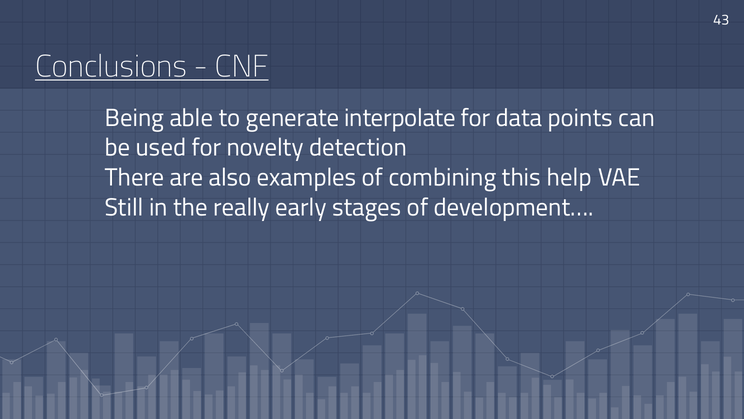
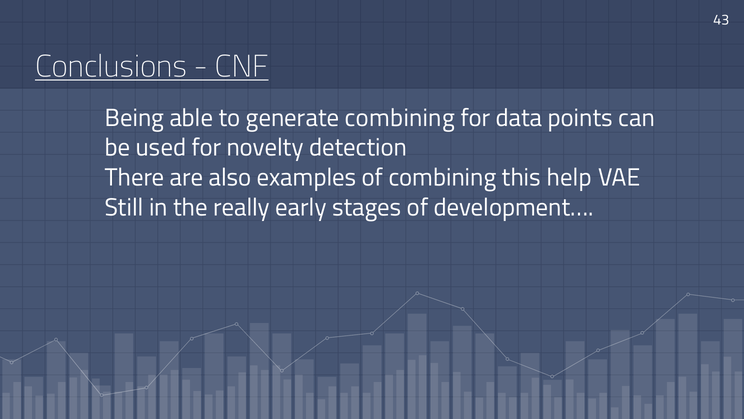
generate interpolate: interpolate -> combining (400, 118)
